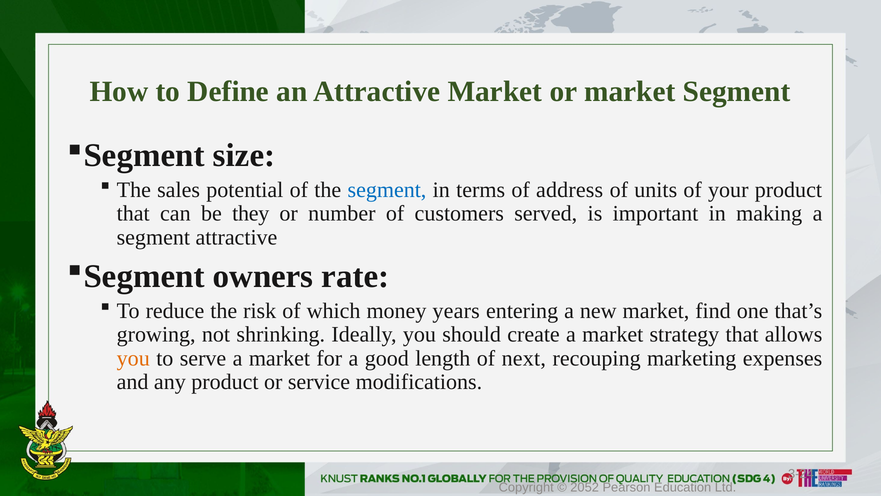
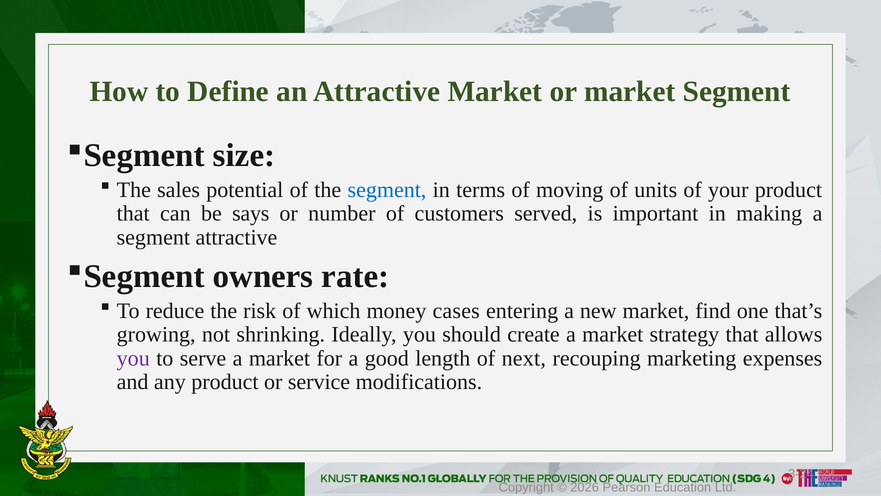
address: address -> moving (570, 190)
they: they -> says (251, 213)
years: years -> cases (456, 310)
you colour: orange -> purple (133, 358)
2052: 2052 -> 2026 (585, 487)
